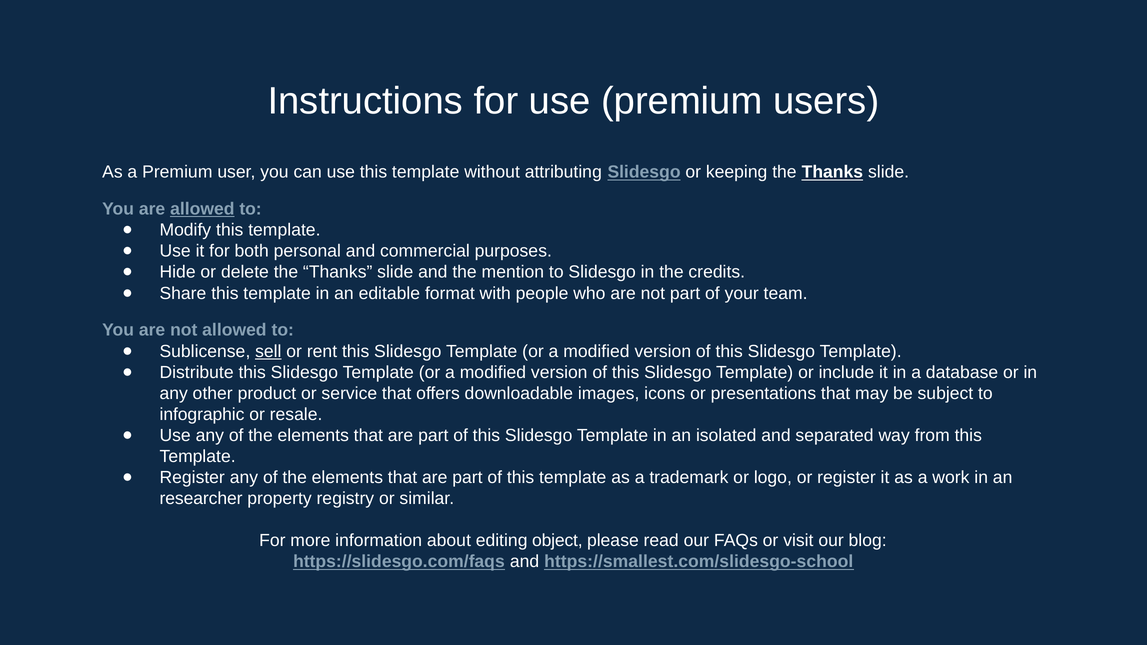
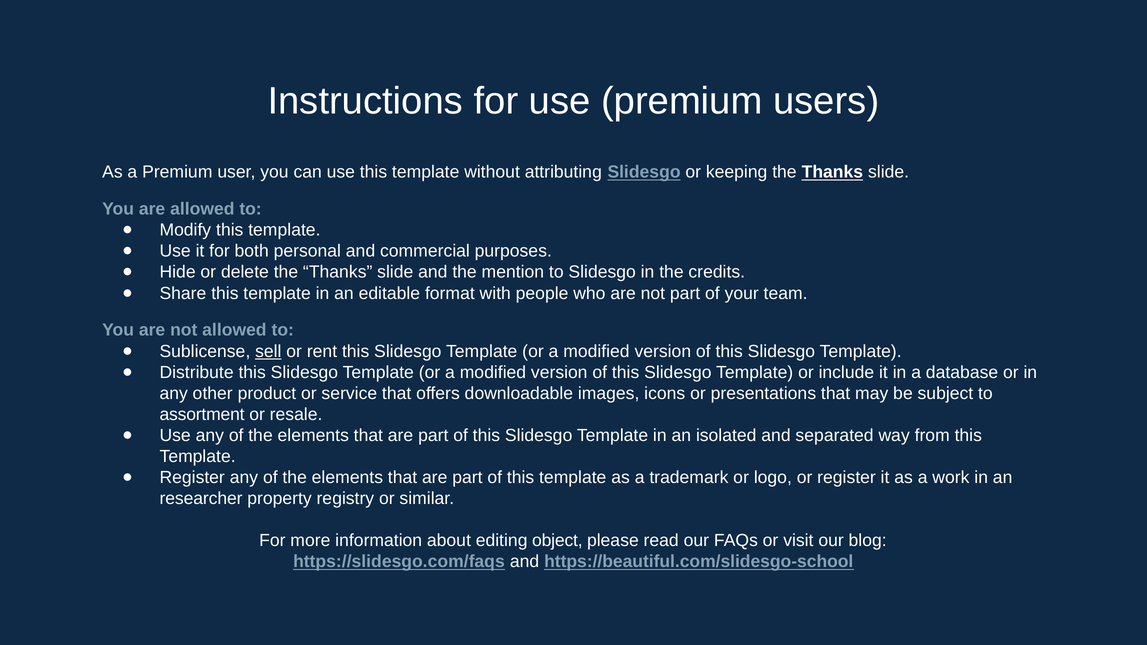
allowed underline: present -> none (202, 209)
infographic: infographic -> assortment (202, 414)
https://smallest.com/slidesgo-school: https://smallest.com/slidesgo-school -> https://beautiful.com/slidesgo-school (699, 562)
